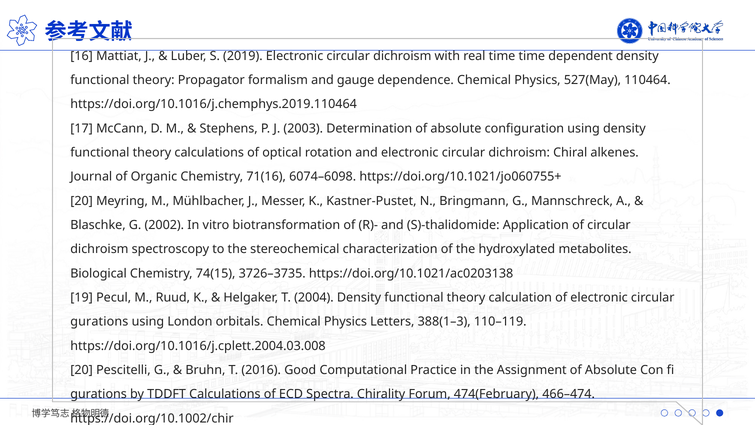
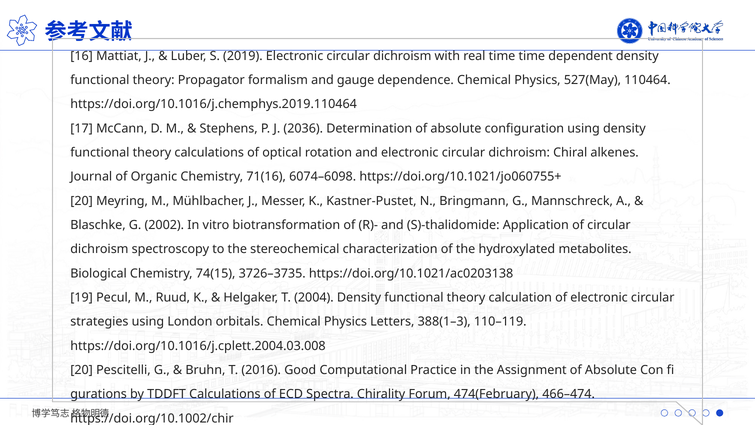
2003: 2003 -> 2036 (303, 128)
gurations: gurations -> strategies (99, 322)
